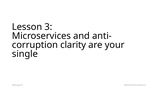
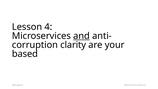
3: 3 -> 4 (48, 27)
and underline: none -> present (82, 36)
single: single -> based (25, 54)
